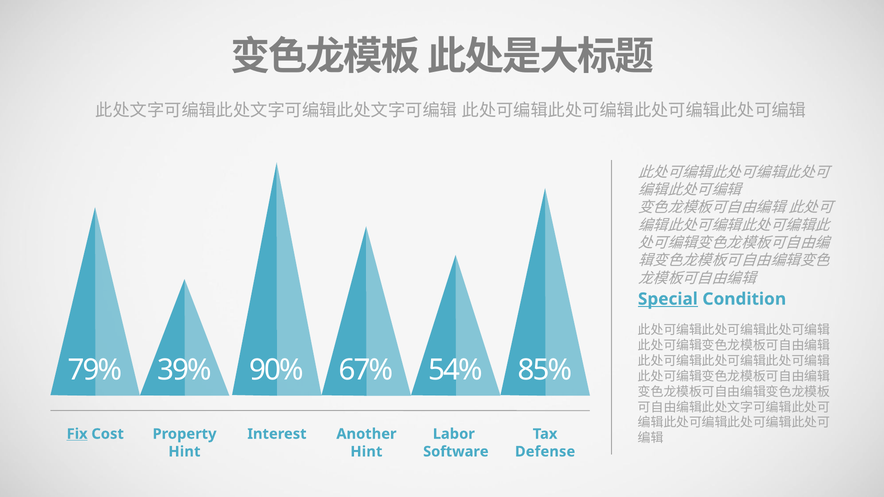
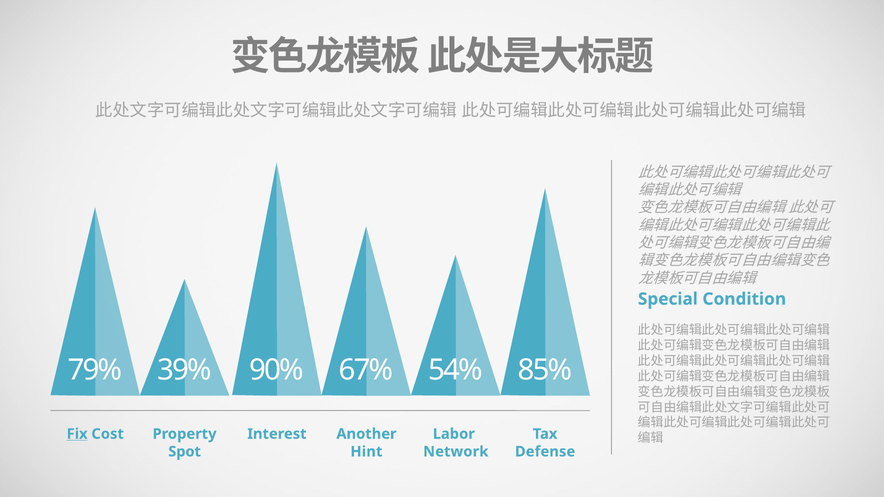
Special underline: present -> none (668, 299)
Hint: Hint -> Spot (185, 452)
Software: Software -> Network (456, 452)
